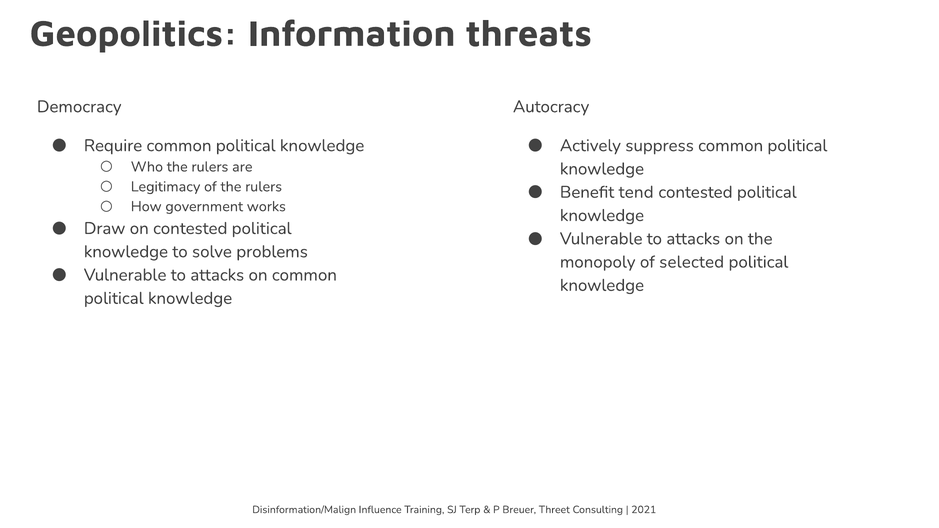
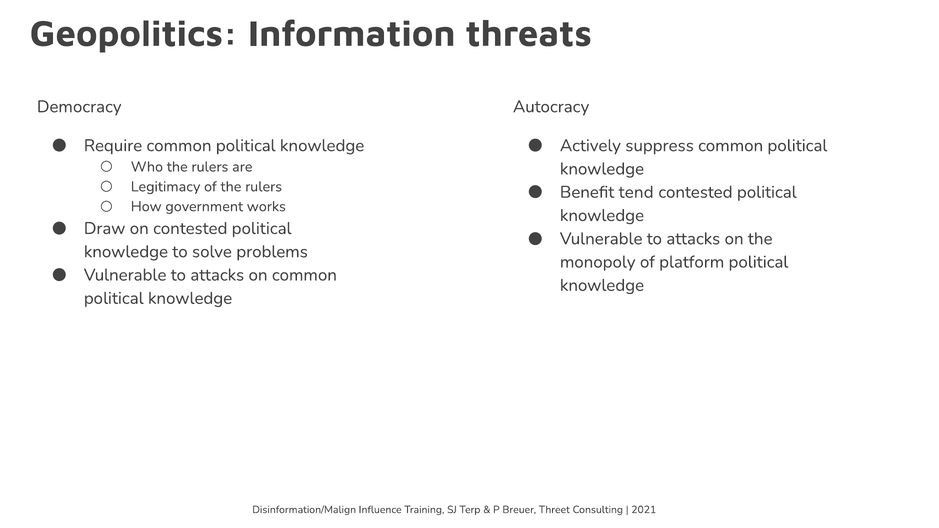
selected: selected -> platform (692, 262)
